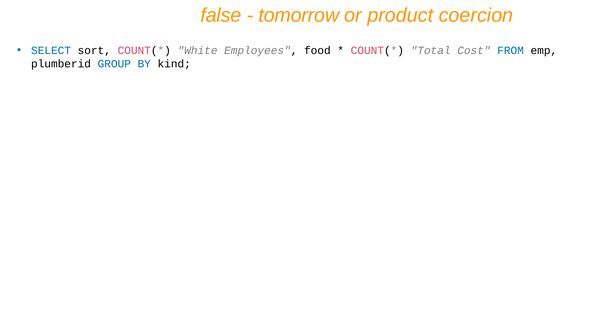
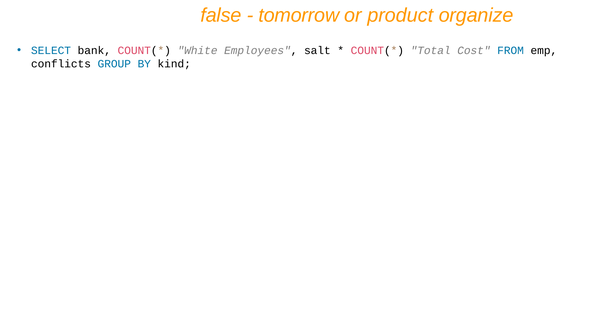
coercion: coercion -> organize (476, 15)
sort: sort -> bank (94, 50)
food: food -> salt (317, 50)
plumberid: plumberid -> conflicts (61, 64)
